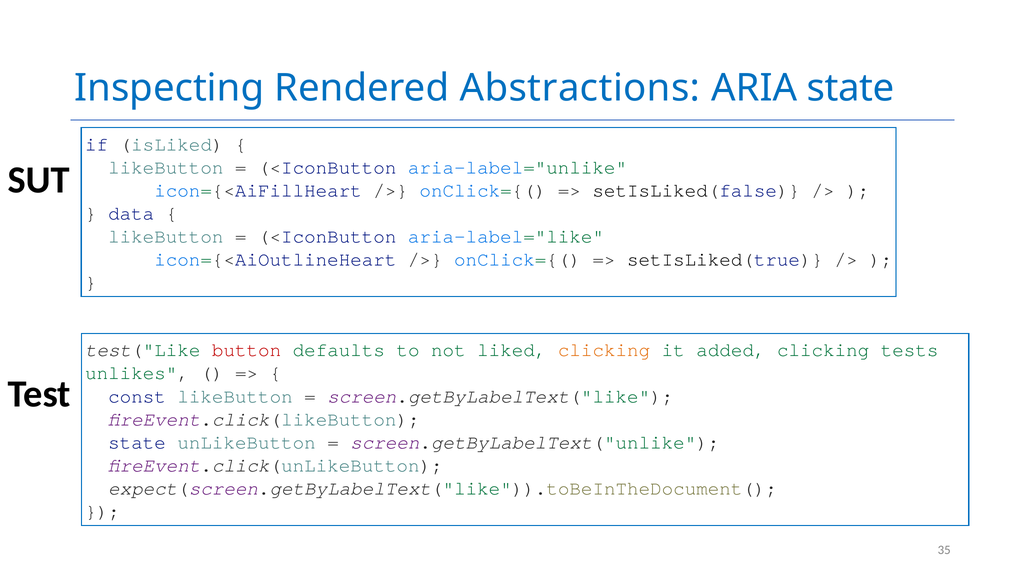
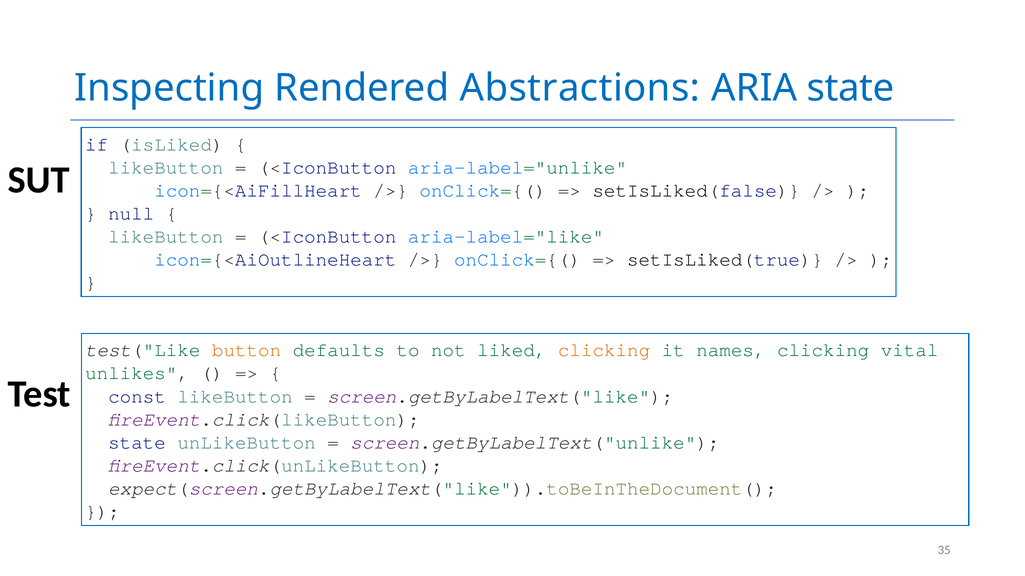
data: data -> null (131, 214)
button colour: red -> orange (247, 350)
added: added -> names (731, 350)
tests: tests -> vital (910, 350)
